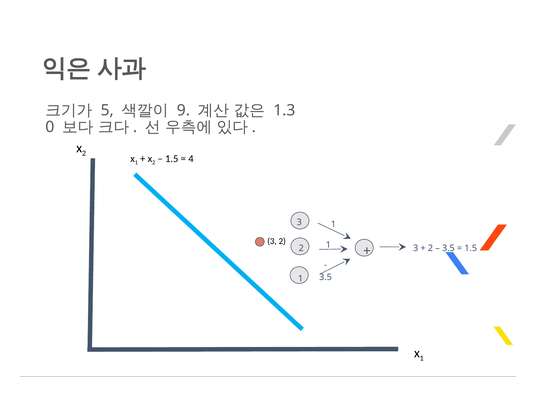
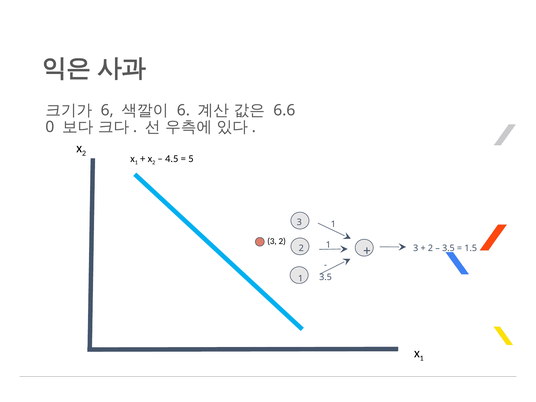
5: 5 -> 6 (107, 110)
9: 9 -> 6 (183, 110)
1.3: 1.3 -> 6.6 (284, 110)
1.5: 1.5 -> 4.5 (172, 159)
4: 4 -> 5 (191, 159)
